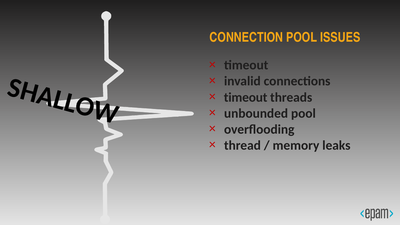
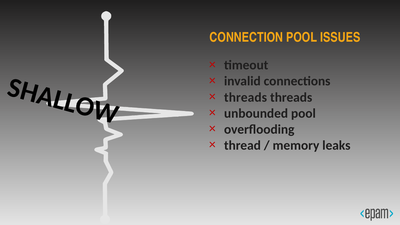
timeout: timeout -> threads (246, 97)
